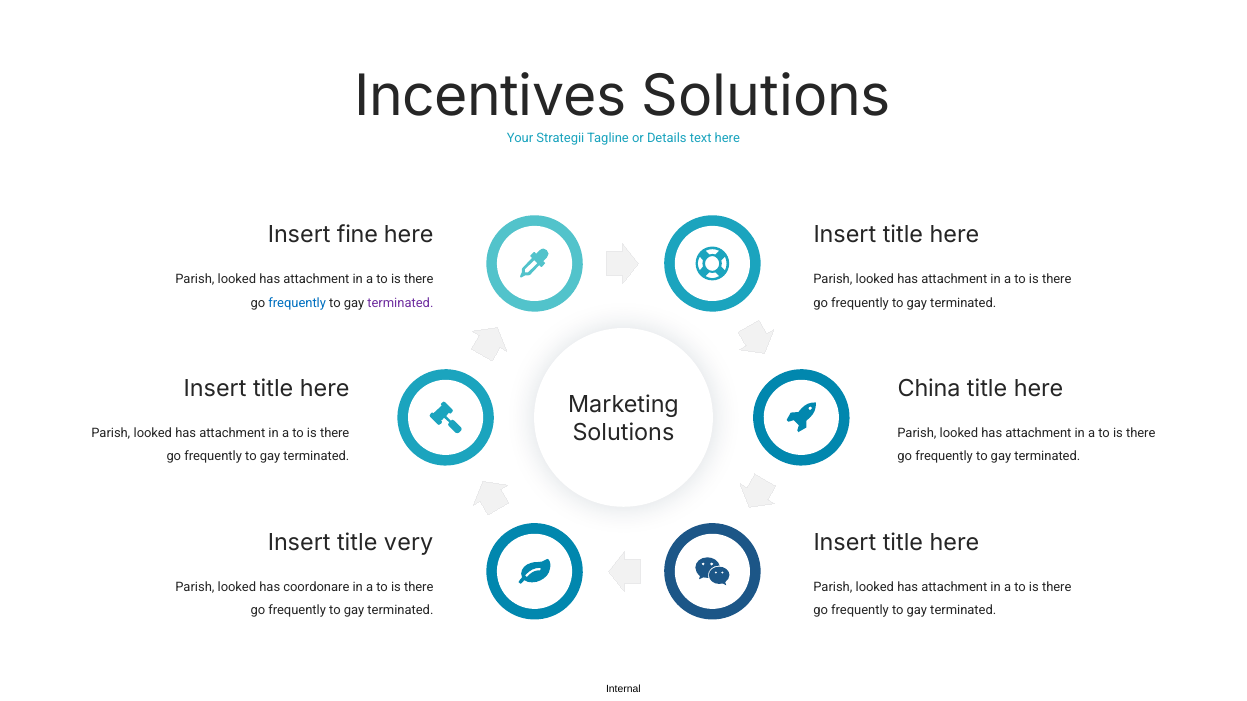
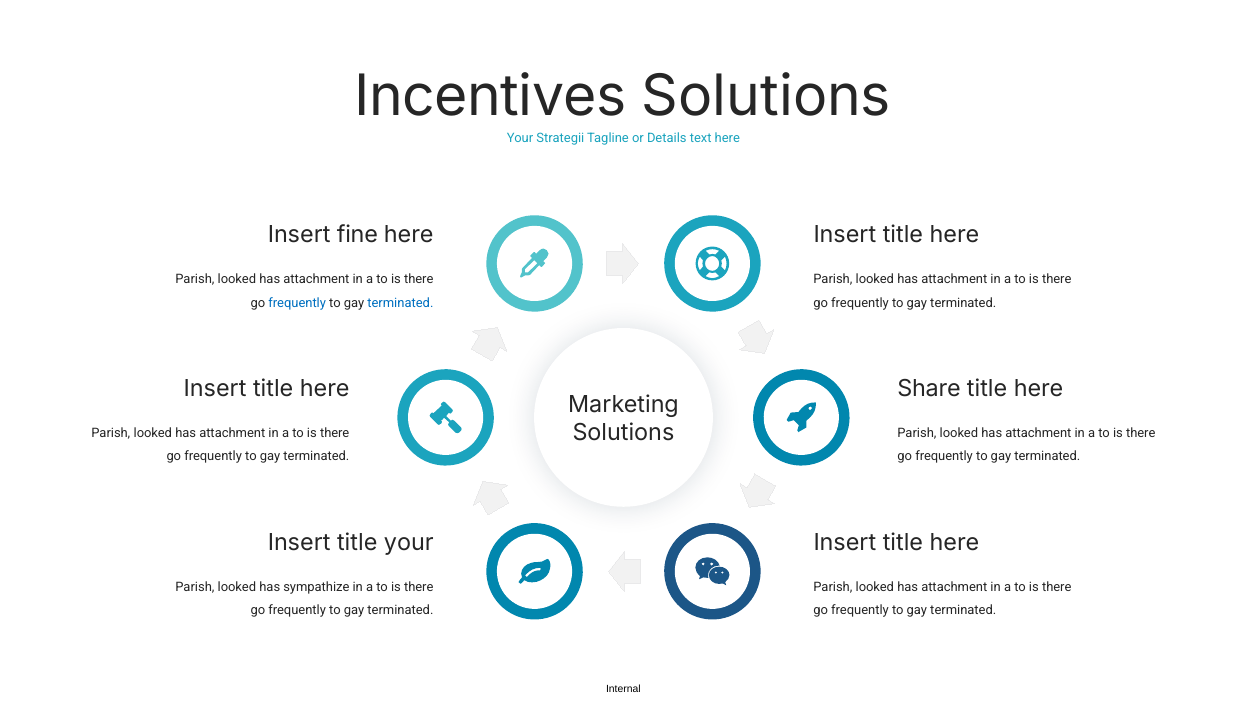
terminated colour: purple -> blue (400, 303)
China: China -> Share (929, 389)
title very: very -> your (409, 543)
coordonare: coordonare -> sympathize (316, 588)
